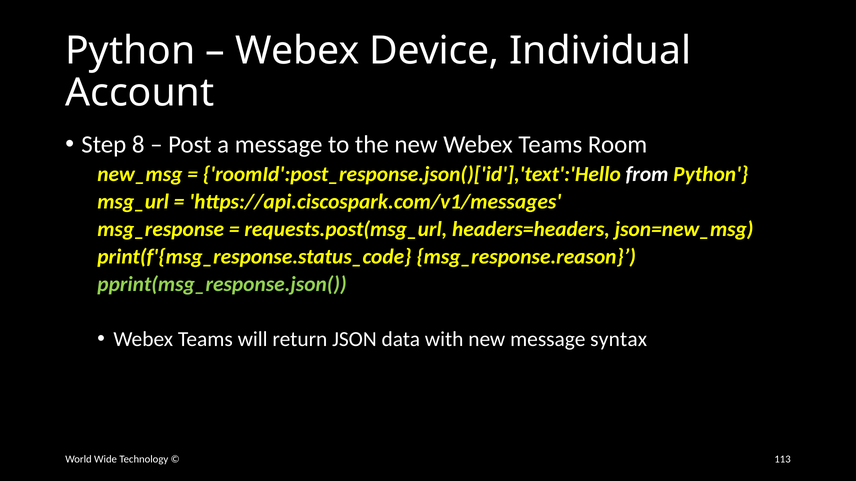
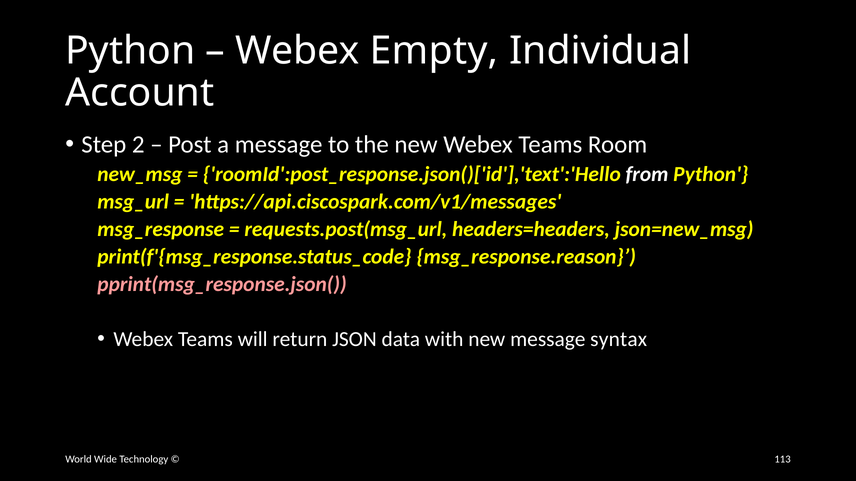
Device: Device -> Empty (434, 51)
8: 8 -> 2 (138, 145)
pprint(msg_response.json( colour: light green -> pink (222, 284)
